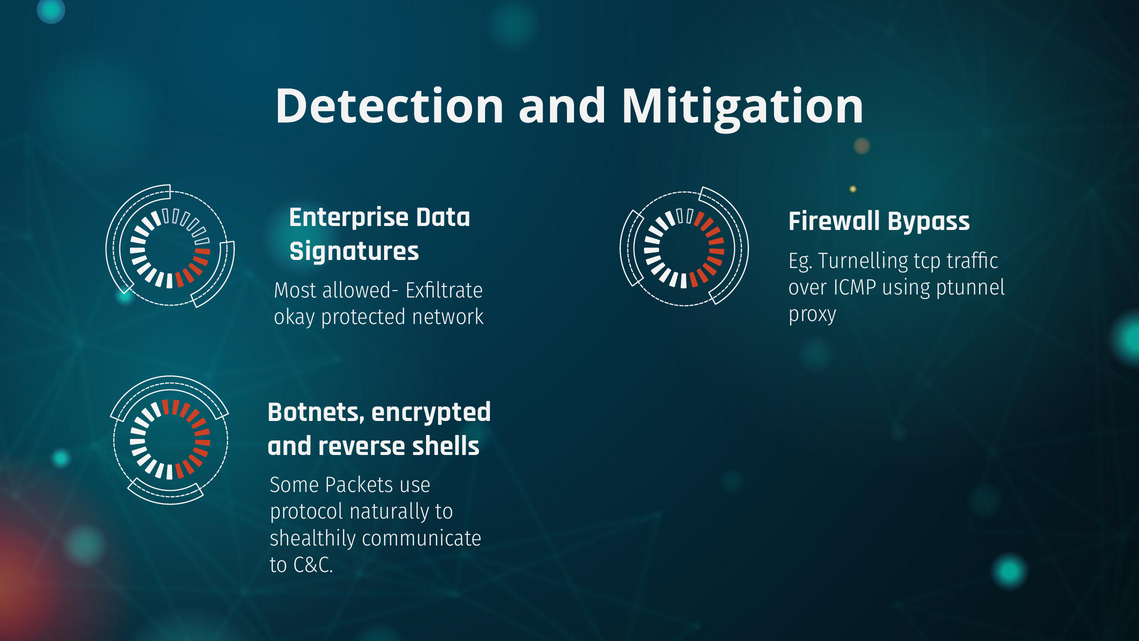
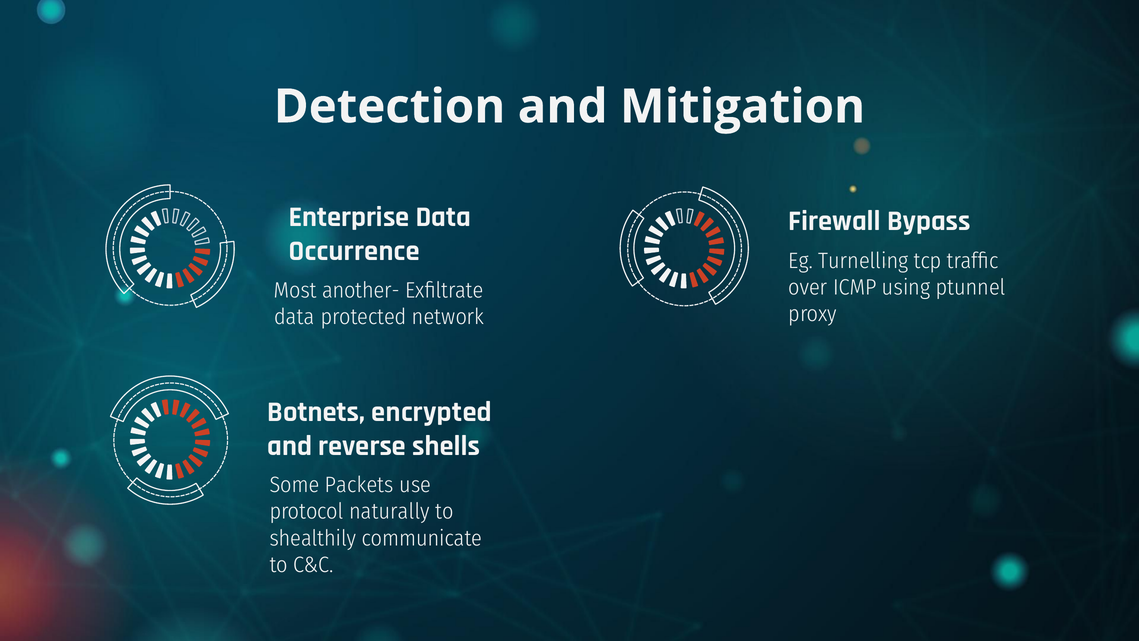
Signatures: Signatures -> Occurrence (354, 251)
allowed-: allowed- -> another- (361, 290)
okay: okay -> data (294, 317)
